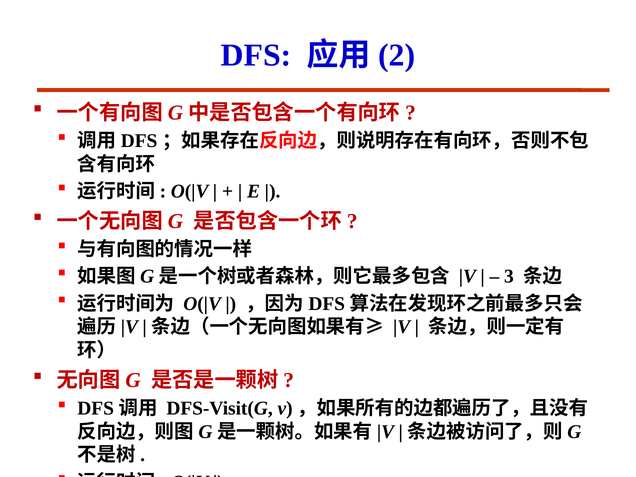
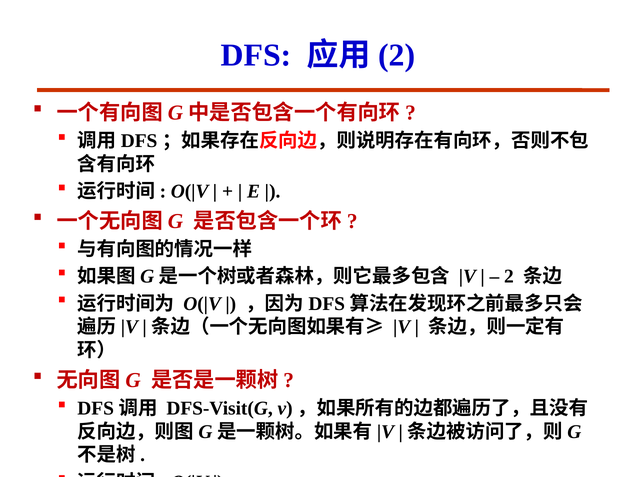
3: 3 -> 2 (509, 277)
